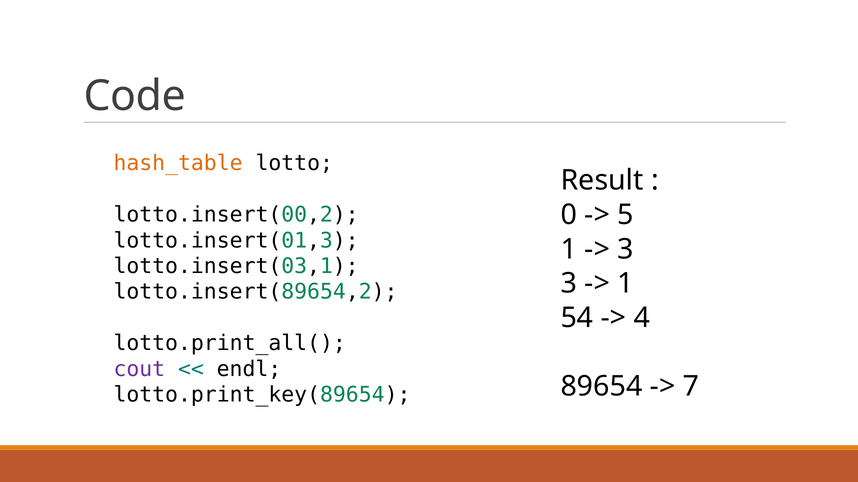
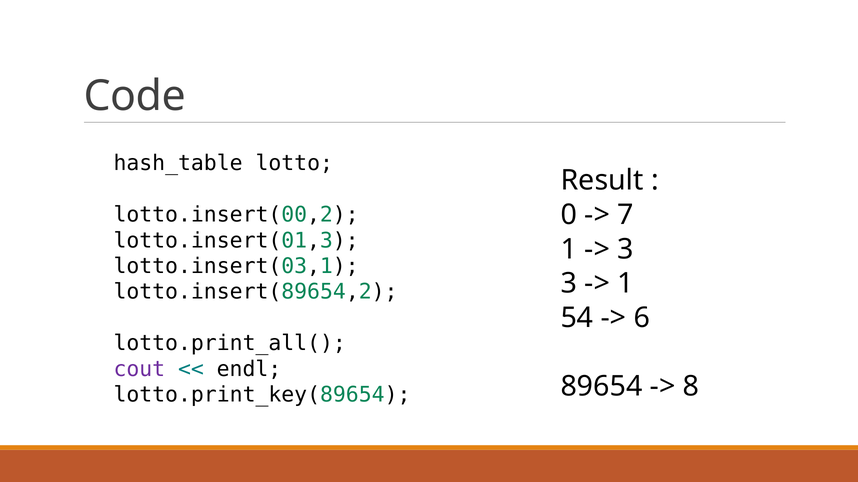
hash_table colour: orange -> black (178, 164)
5: 5 -> 7 (626, 215)
4: 4 -> 6 (642, 318)
7: 7 -> 8 (691, 387)
